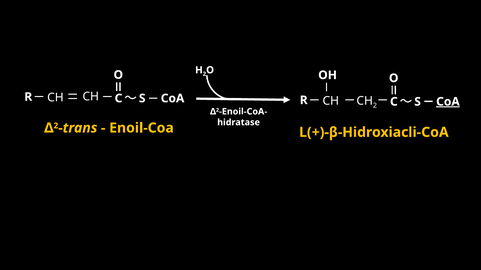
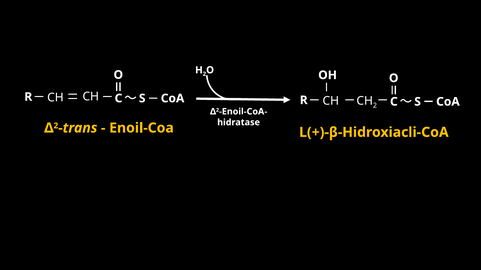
CoA underline: present -> none (448, 102)
